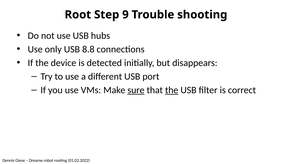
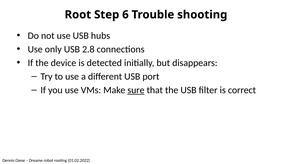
9: 9 -> 6 (125, 15)
8.8: 8.8 -> 2.8 (88, 49)
the underline: present -> none (172, 90)
